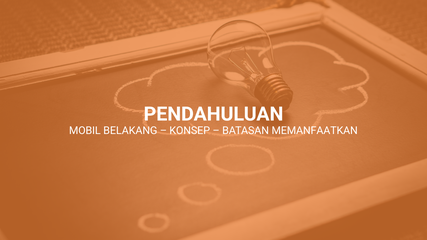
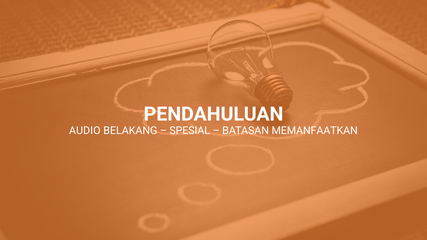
MOBIL: MOBIL -> AUDIO (85, 131)
KONSEP: KONSEP -> SPESIAL (190, 131)
